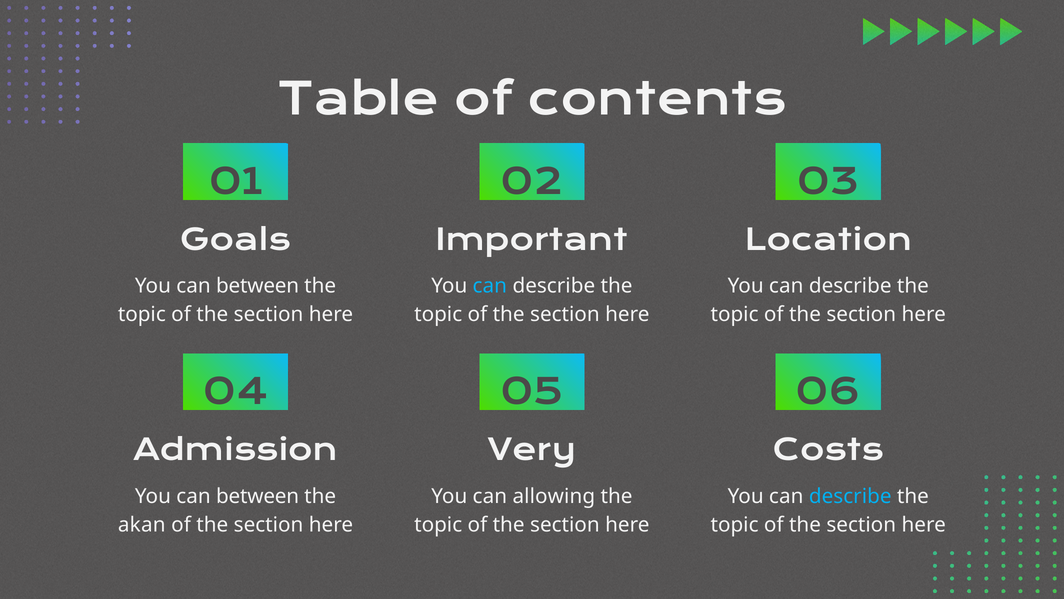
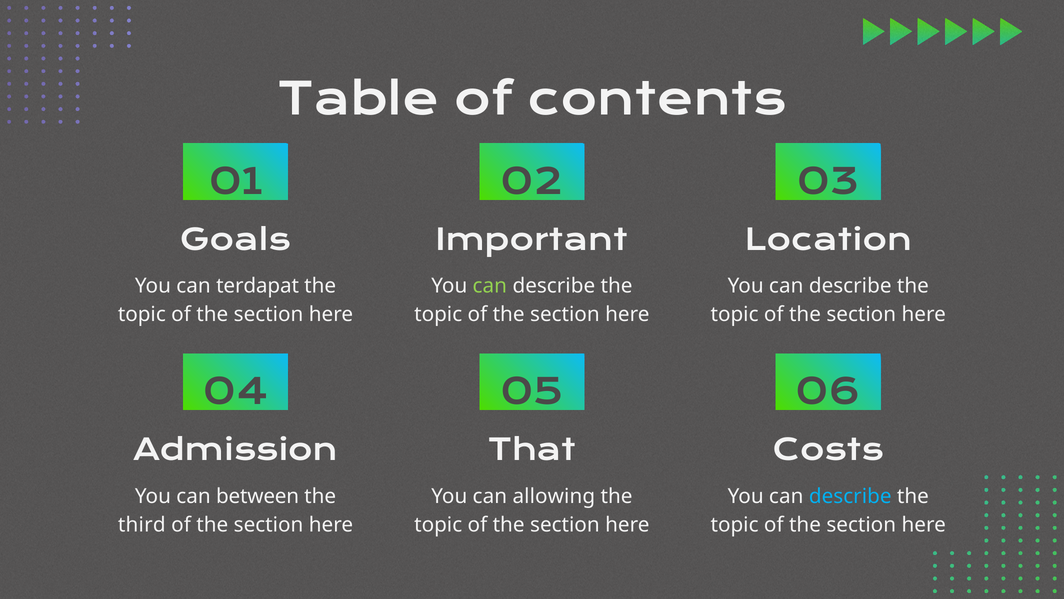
between: between -> terdapat (258, 286)
can colour: light blue -> light green (490, 286)
Very: Very -> That (532, 450)
akan: akan -> third (142, 524)
